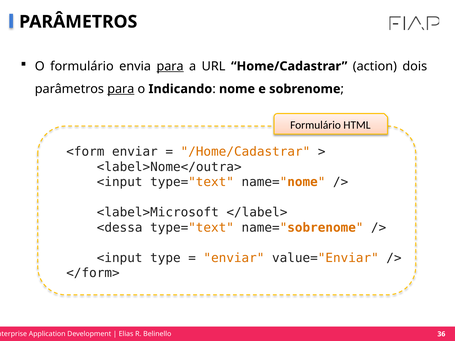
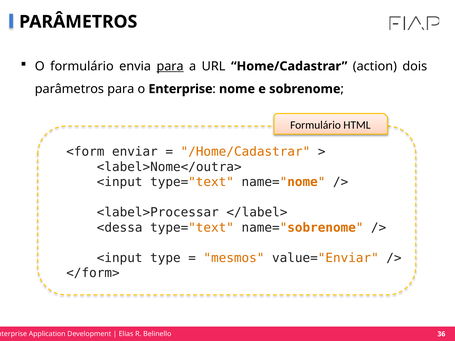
para underline: present -> none (121, 89)
o Indicando: Indicando -> Enterprise (180, 89)
<label>Microsoft: <label>Microsoft -> <label>Processar (158, 213)
enviar: enviar -> mesmos (234, 258)
